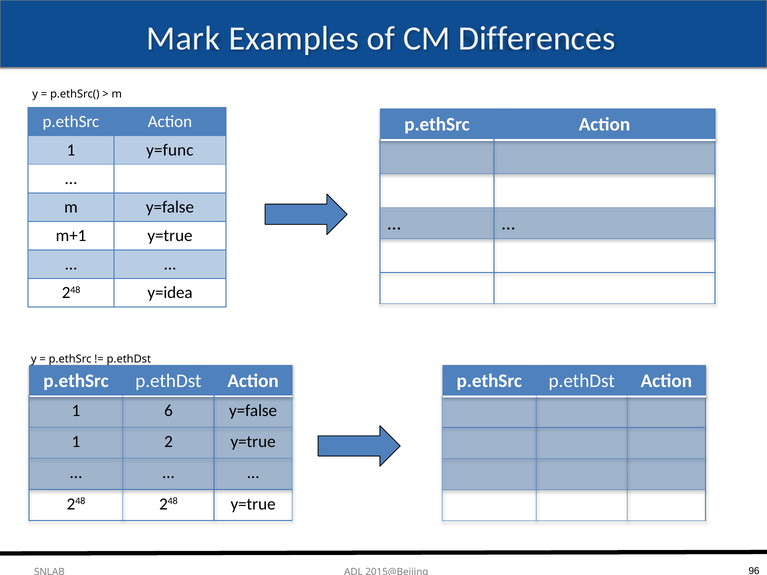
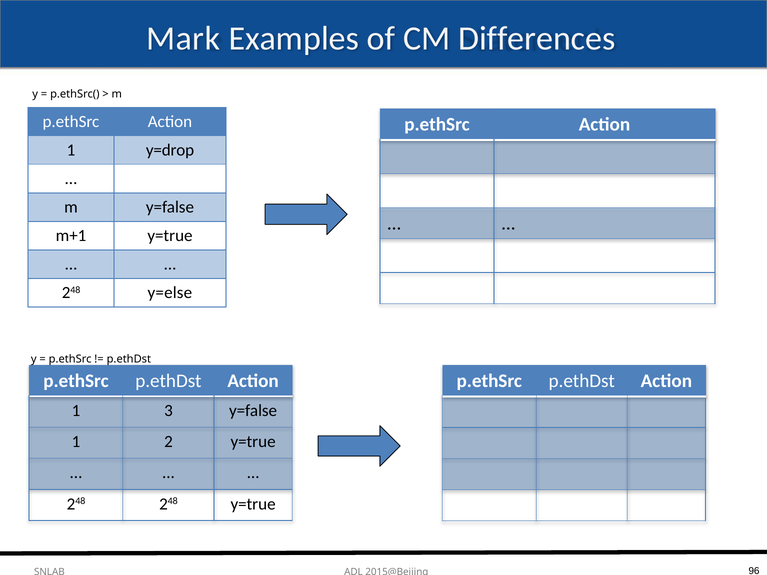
y=func: y=func -> y=drop (170, 150)
y=idea: y=idea -> y=else (170, 293)
6: 6 -> 3 (168, 411)
